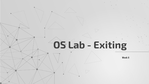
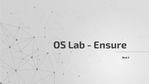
Exiting: Exiting -> Ensure (110, 45)
